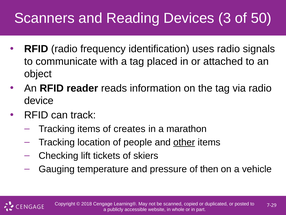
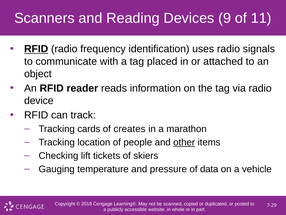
3: 3 -> 9 (225, 18)
50: 50 -> 11 (261, 18)
RFID underline: none -> present (36, 49)
Tracking items: items -> cards (89, 129)
then: then -> data (209, 169)
